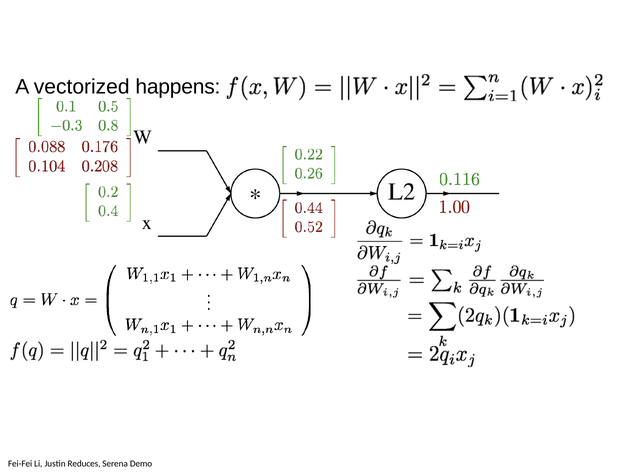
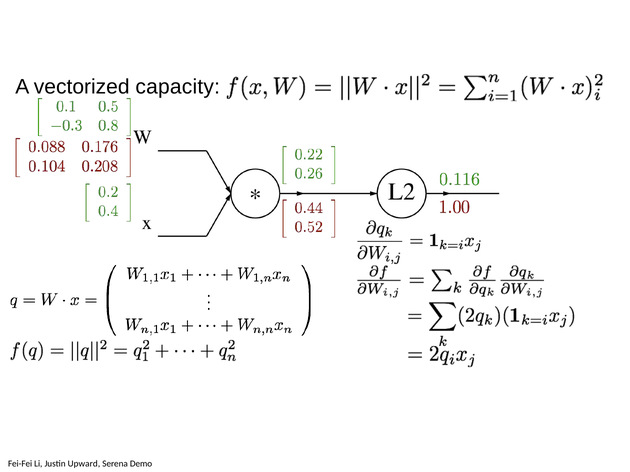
happens: happens -> capacity (178, 87)
Reduces: Reduces -> Upward (84, 464)
